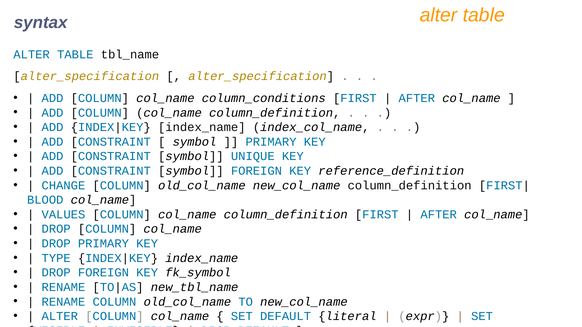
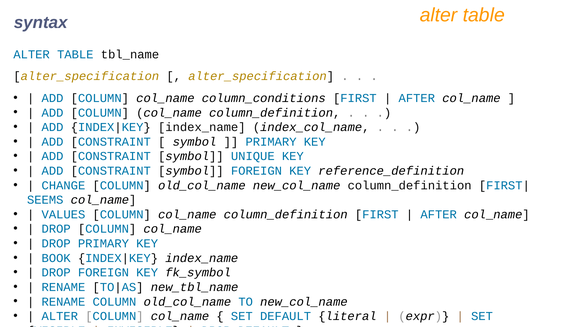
BLOOD: BLOOD -> SEEMS (45, 200)
TYPE: TYPE -> BOOK (56, 258)
